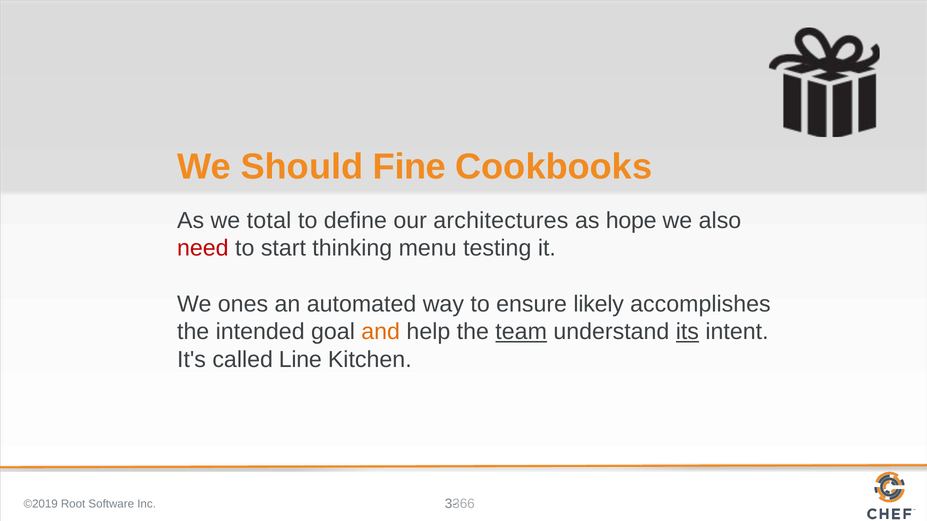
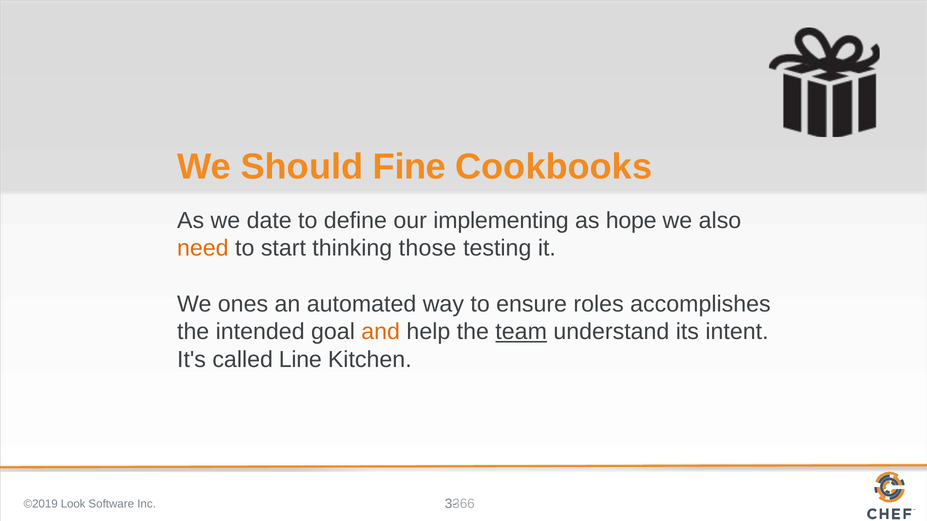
total: total -> date (269, 221)
architectures: architectures -> implementing (501, 221)
need colour: red -> orange (203, 248)
menu: menu -> those (428, 248)
likely: likely -> roles (599, 304)
its underline: present -> none (687, 332)
Root: Root -> Look (73, 505)
